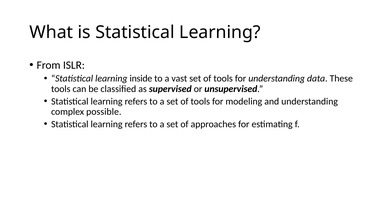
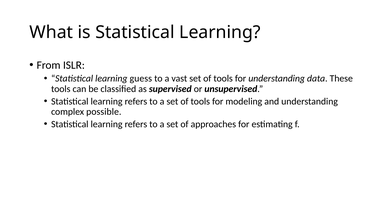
inside: inside -> guess (141, 79)
